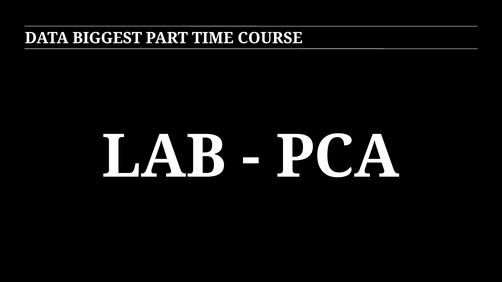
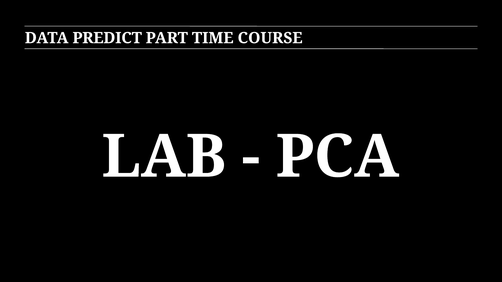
BIGGEST: BIGGEST -> PREDICT (107, 38)
